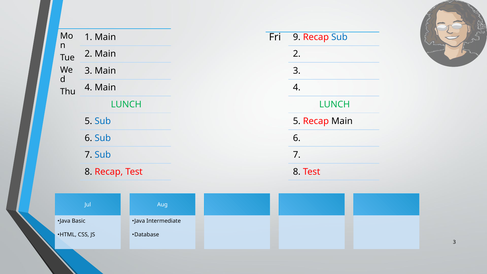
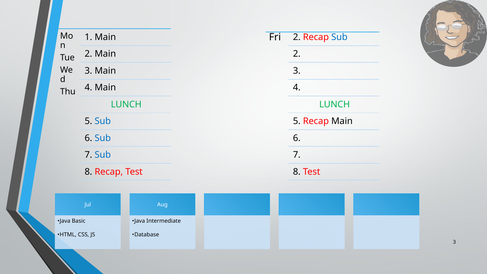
Fri 9: 9 -> 2 (297, 37)
